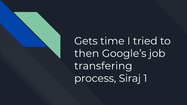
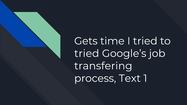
then: then -> tried (87, 54)
Siraj: Siraj -> Text (130, 78)
